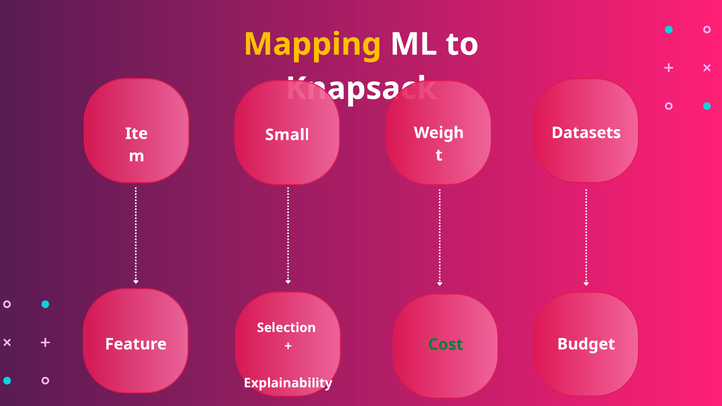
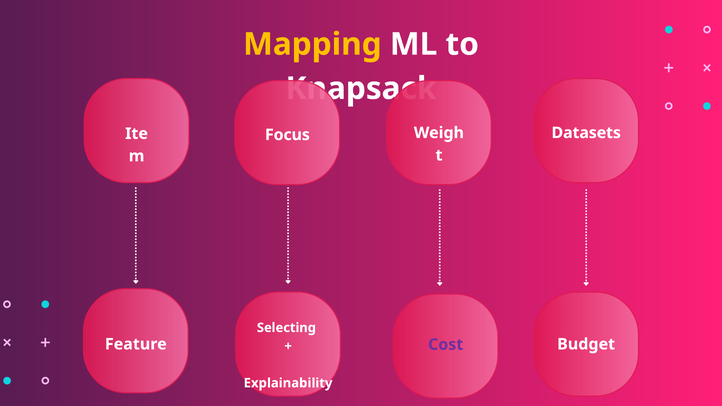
Small: Small -> Focus (287, 135)
Selection: Selection -> Selecting (286, 328)
Cost colour: green -> purple (446, 345)
